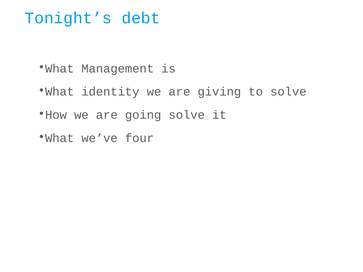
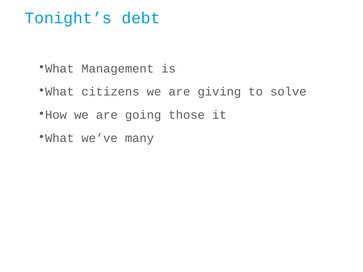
identity: identity -> citizens (110, 92)
going solve: solve -> those (187, 115)
four: four -> many (139, 138)
